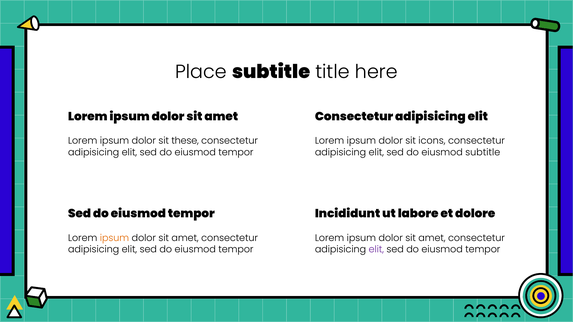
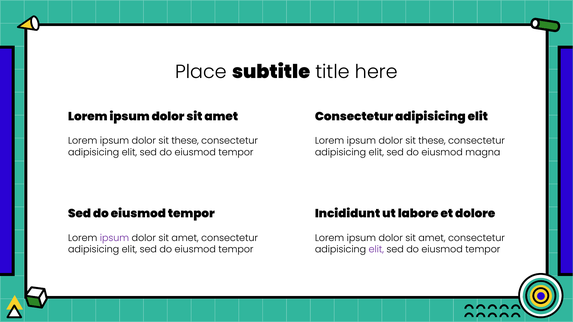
icons: icons -> these (432, 141)
eiusmod subtitle: subtitle -> magna (483, 152)
ipsum colour: orange -> purple (114, 238)
